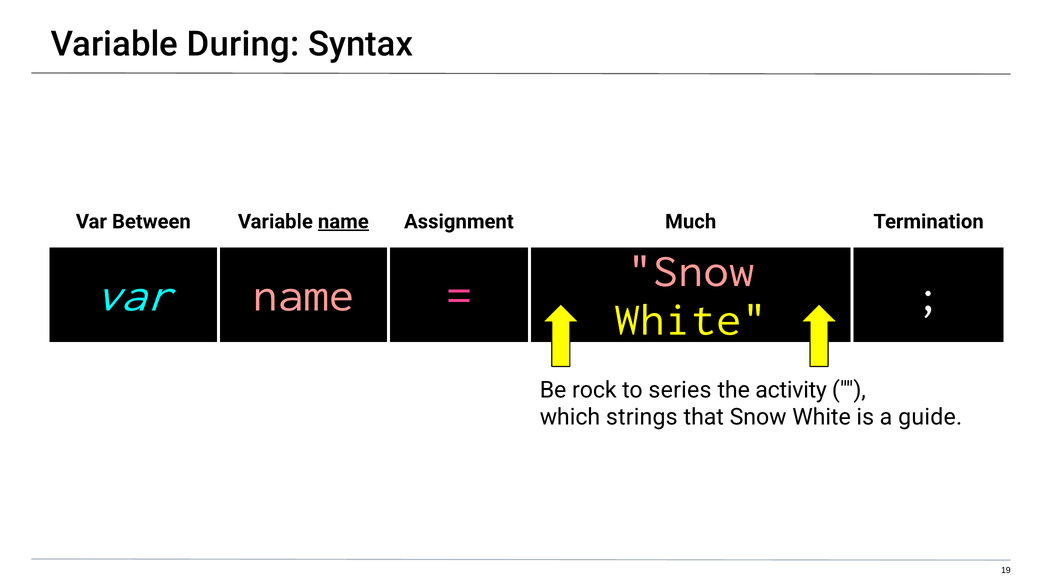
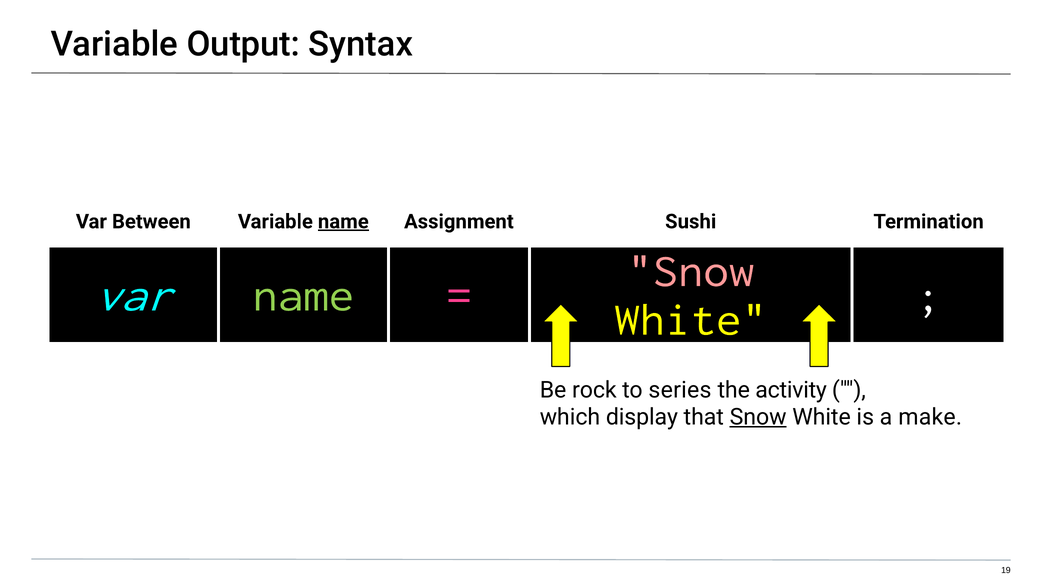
During: During -> Output (243, 44)
Much: Much -> Sushi (691, 222)
name colour: pink -> light green (303, 295)
strings: strings -> display (642, 417)
Snow underline: none -> present (758, 417)
guide: guide -> make (930, 417)
